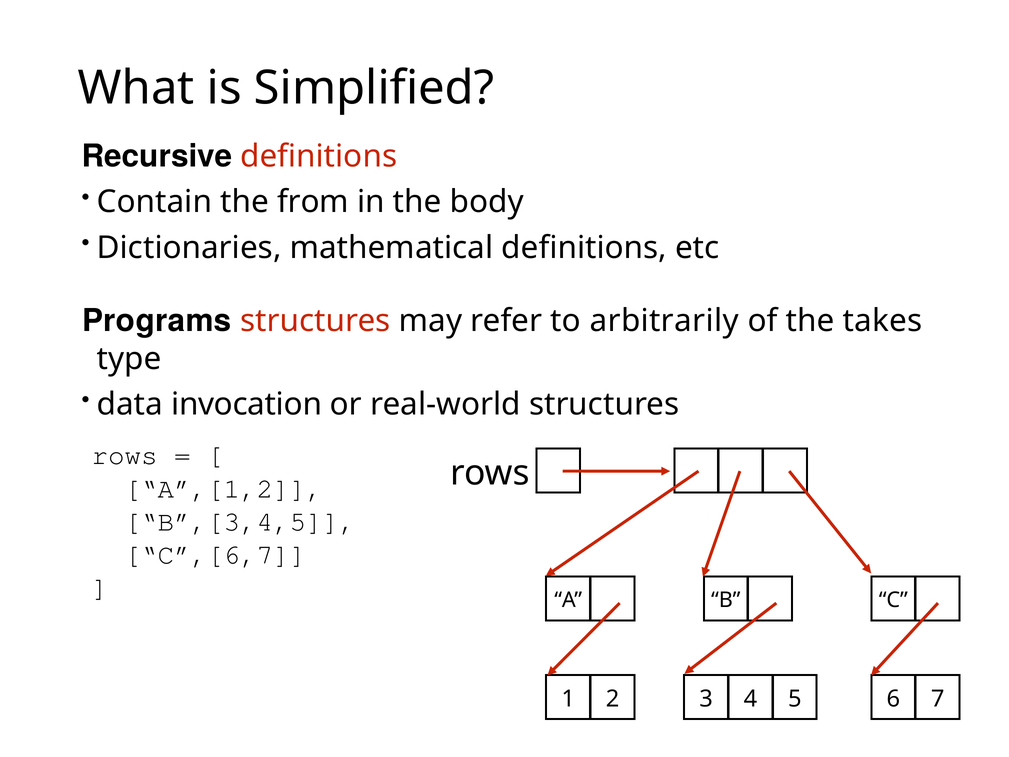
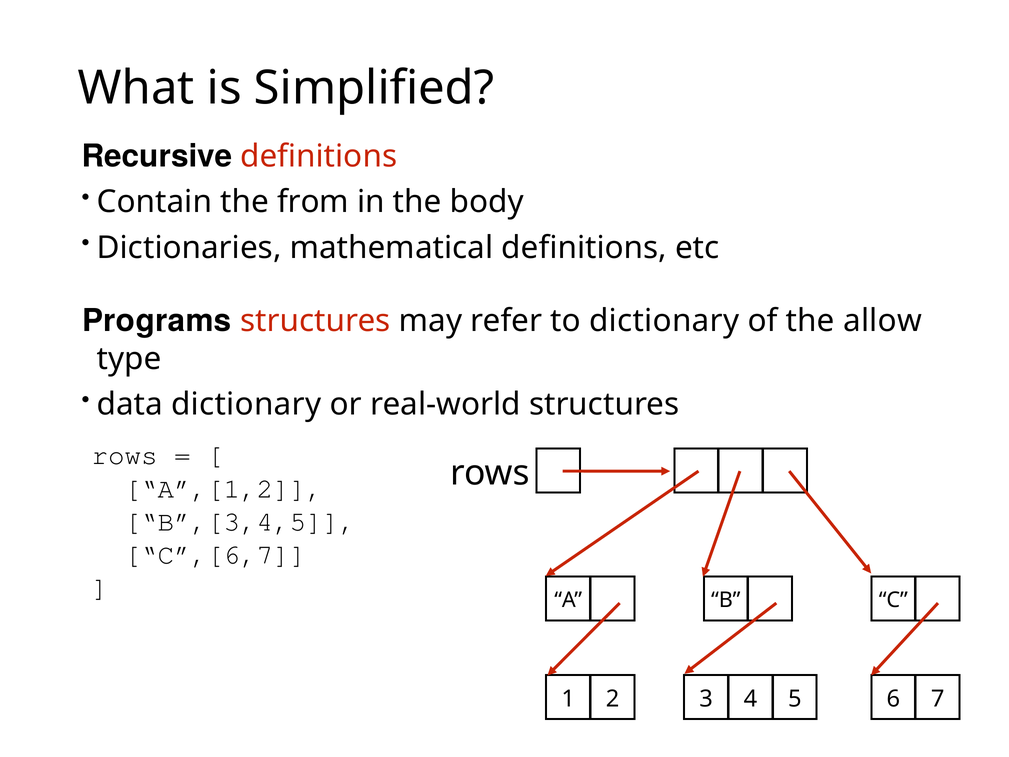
to arbitrarily: arbitrarily -> dictionary (664, 321)
takes: takes -> allow (883, 321)
data invocation: invocation -> dictionary (246, 404)
